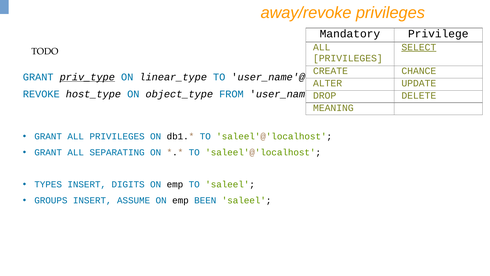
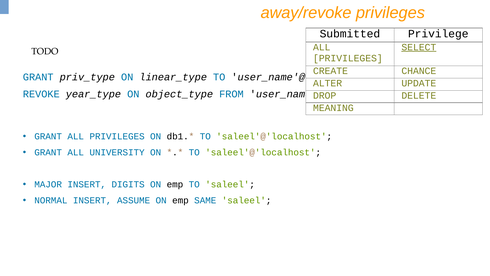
Mandatory: Mandatory -> Submitted (350, 34)
priv_type underline: present -> none (87, 77)
host_type: host_type -> year_type (93, 94)
SEPARATING: SEPARATING -> UNIVERSITY (117, 152)
TYPES: TYPES -> MAJOR (48, 184)
GROUPS: GROUPS -> NORMAL (51, 200)
BEEN: BEEN -> SAME (205, 200)
